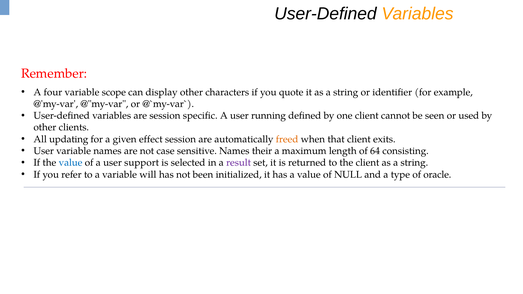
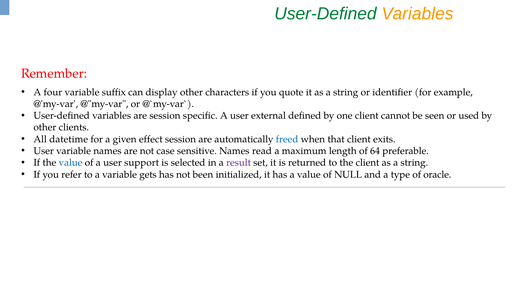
User-Defined colour: black -> green (325, 14)
scope: scope -> suffix (114, 92)
running: running -> external (268, 116)
updating: updating -> datetime (69, 139)
freed colour: orange -> blue (287, 139)
their: their -> read (262, 151)
consisting: consisting -> preferable (406, 151)
will: will -> gets (148, 175)
